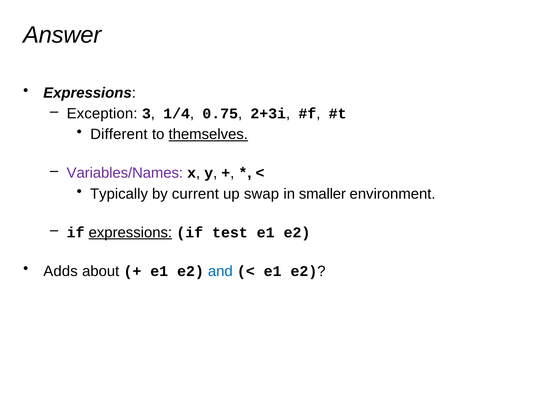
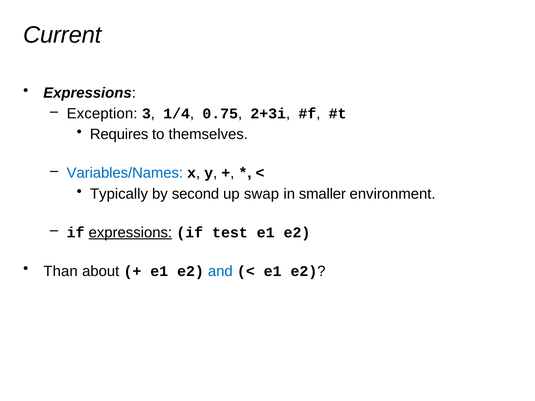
Answer: Answer -> Current (62, 35)
Different: Different -> Requires (119, 135)
themselves underline: present -> none (208, 135)
Variables/Names colour: purple -> blue (125, 173)
current: current -> second (196, 194)
Adds: Adds -> Than (61, 271)
